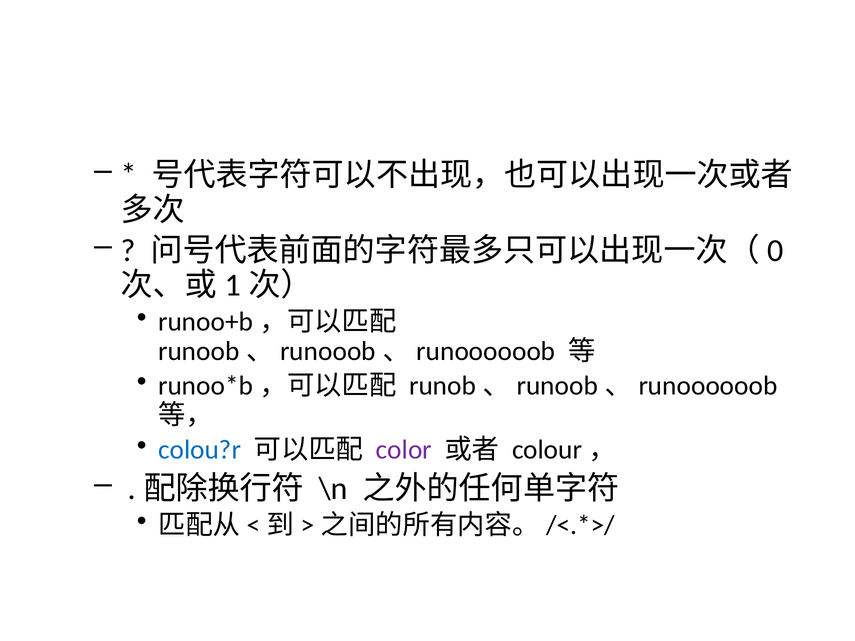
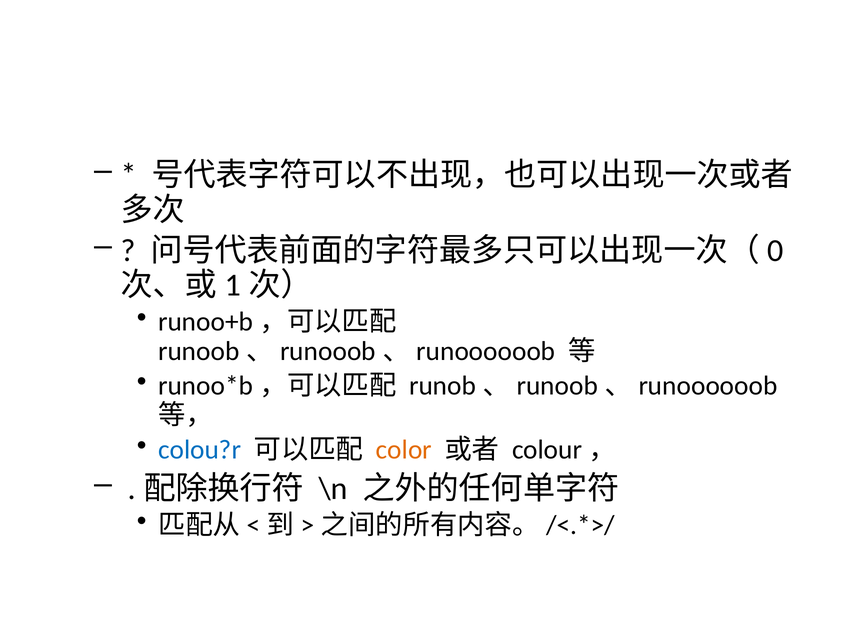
color colour: purple -> orange (404, 450)
